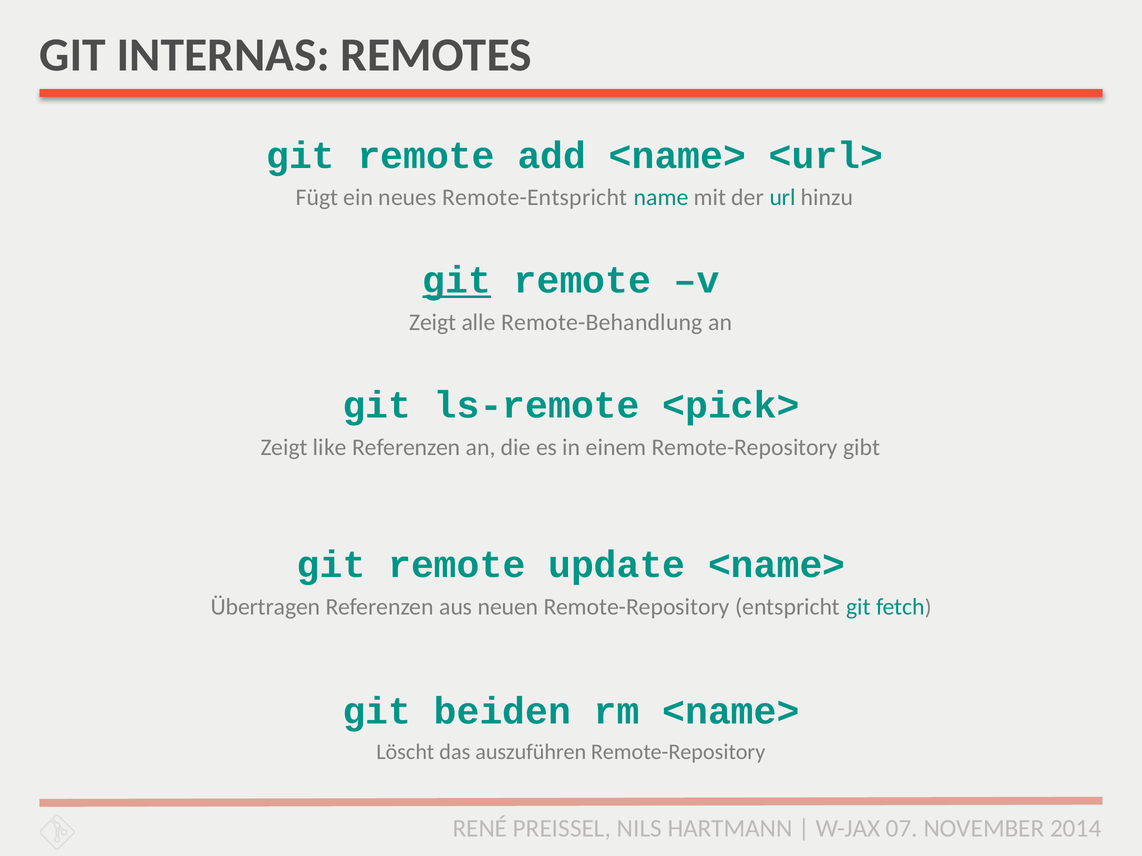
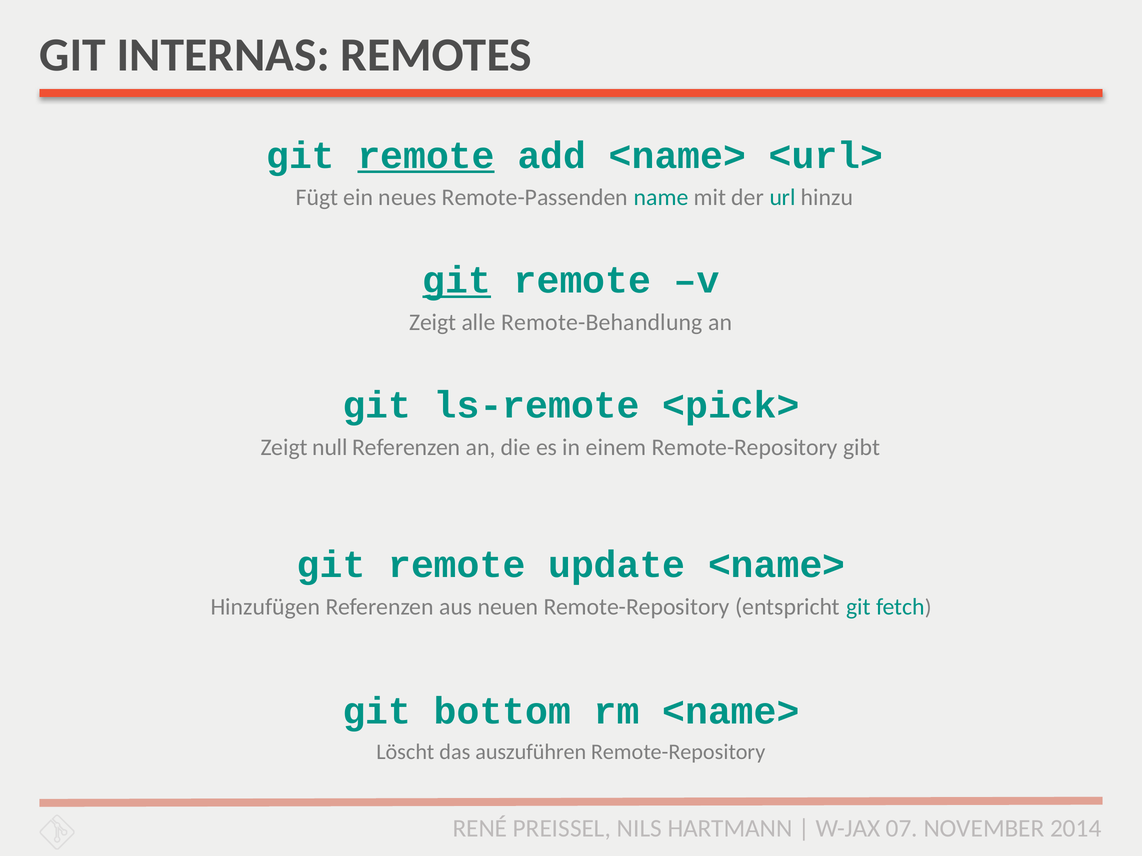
remote underline: none -> present (426, 156)
Remote-Entspricht: Remote-Entspricht -> Remote-Passenden (535, 198)
like: like -> null (330, 448)
Übertragen: Übertragen -> Hinzufügen (265, 607)
beiden: beiden -> bottom (502, 711)
